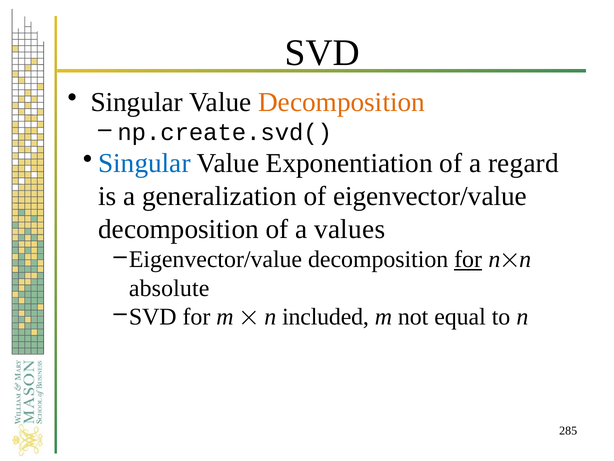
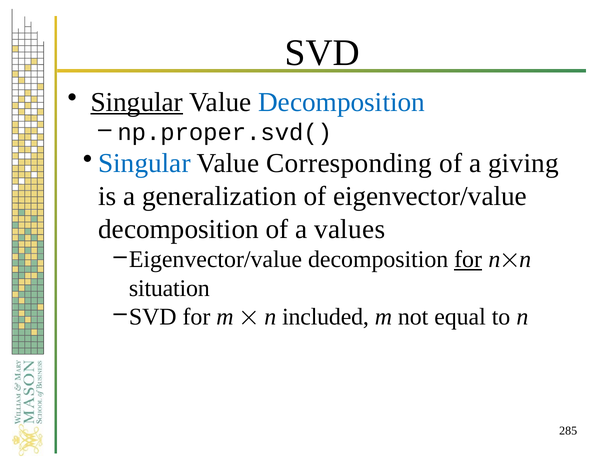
Singular underline: none -> present (137, 102)
Decomposition colour: orange -> blue (342, 102)
np.create.svd(: np.create.svd( -> np.proper.svd( (225, 132)
Exponentiation: Exponentiation -> Corresponding (349, 163)
regard: regard -> giving (523, 163)
absolute: absolute -> situation (169, 288)
